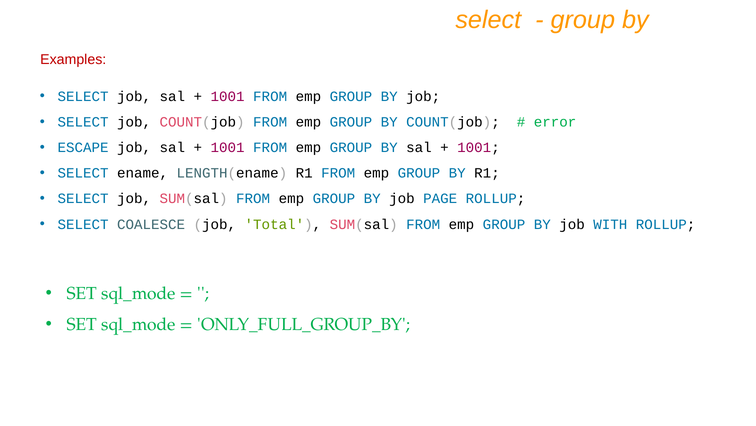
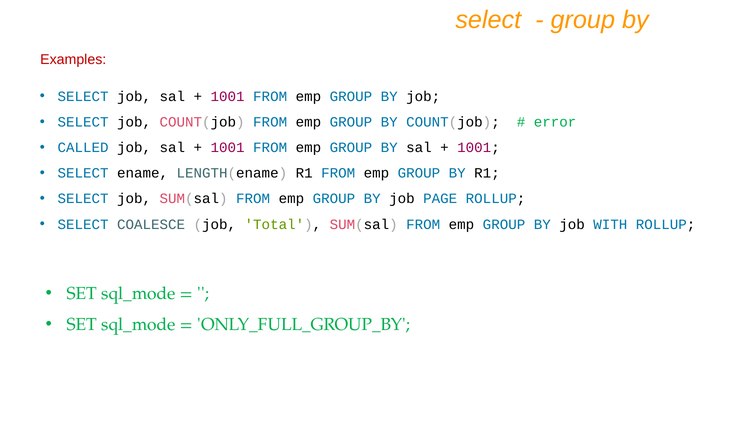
ESCAPE: ESCAPE -> CALLED (83, 147)
